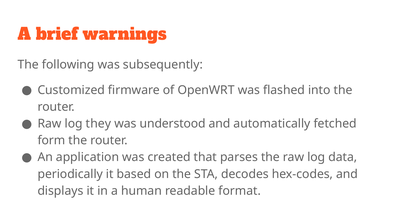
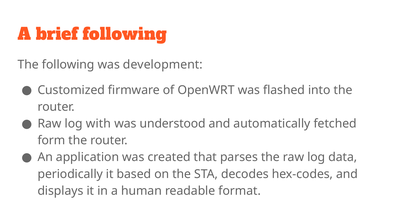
brief warnings: warnings -> following (125, 35)
subsequently: subsequently -> development (163, 65)
they: they -> with (98, 124)
